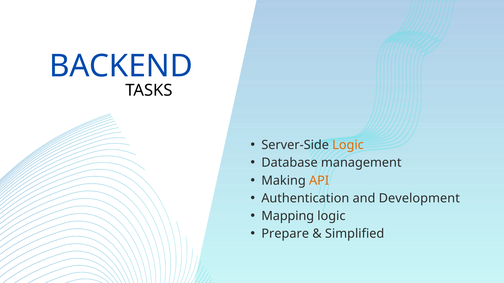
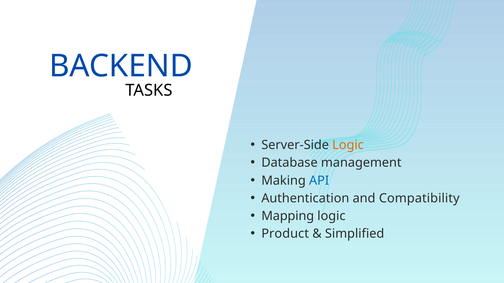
API colour: orange -> blue (319, 181)
Development: Development -> Compatibility (419, 199)
Prepare: Prepare -> Product (285, 234)
